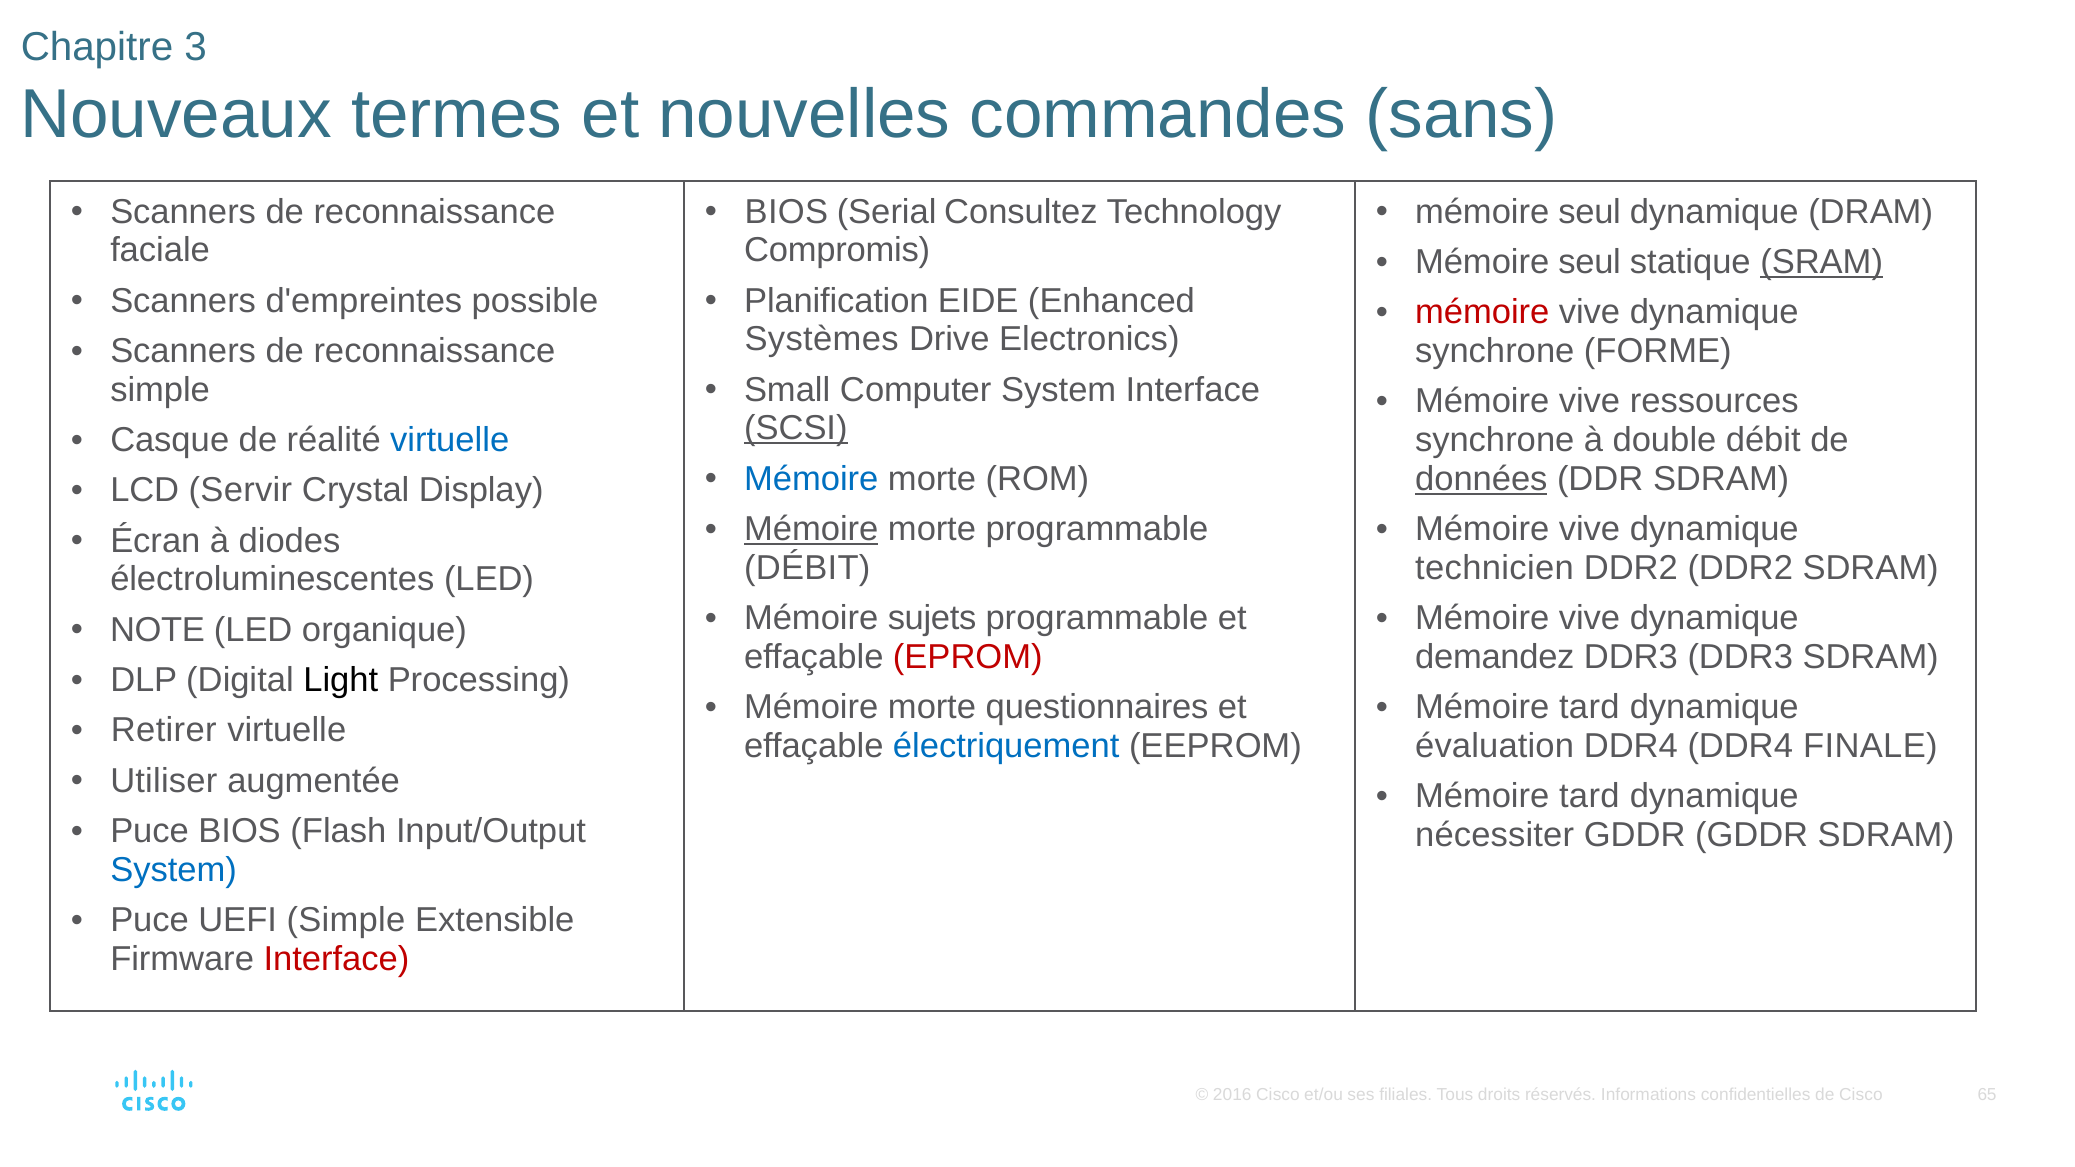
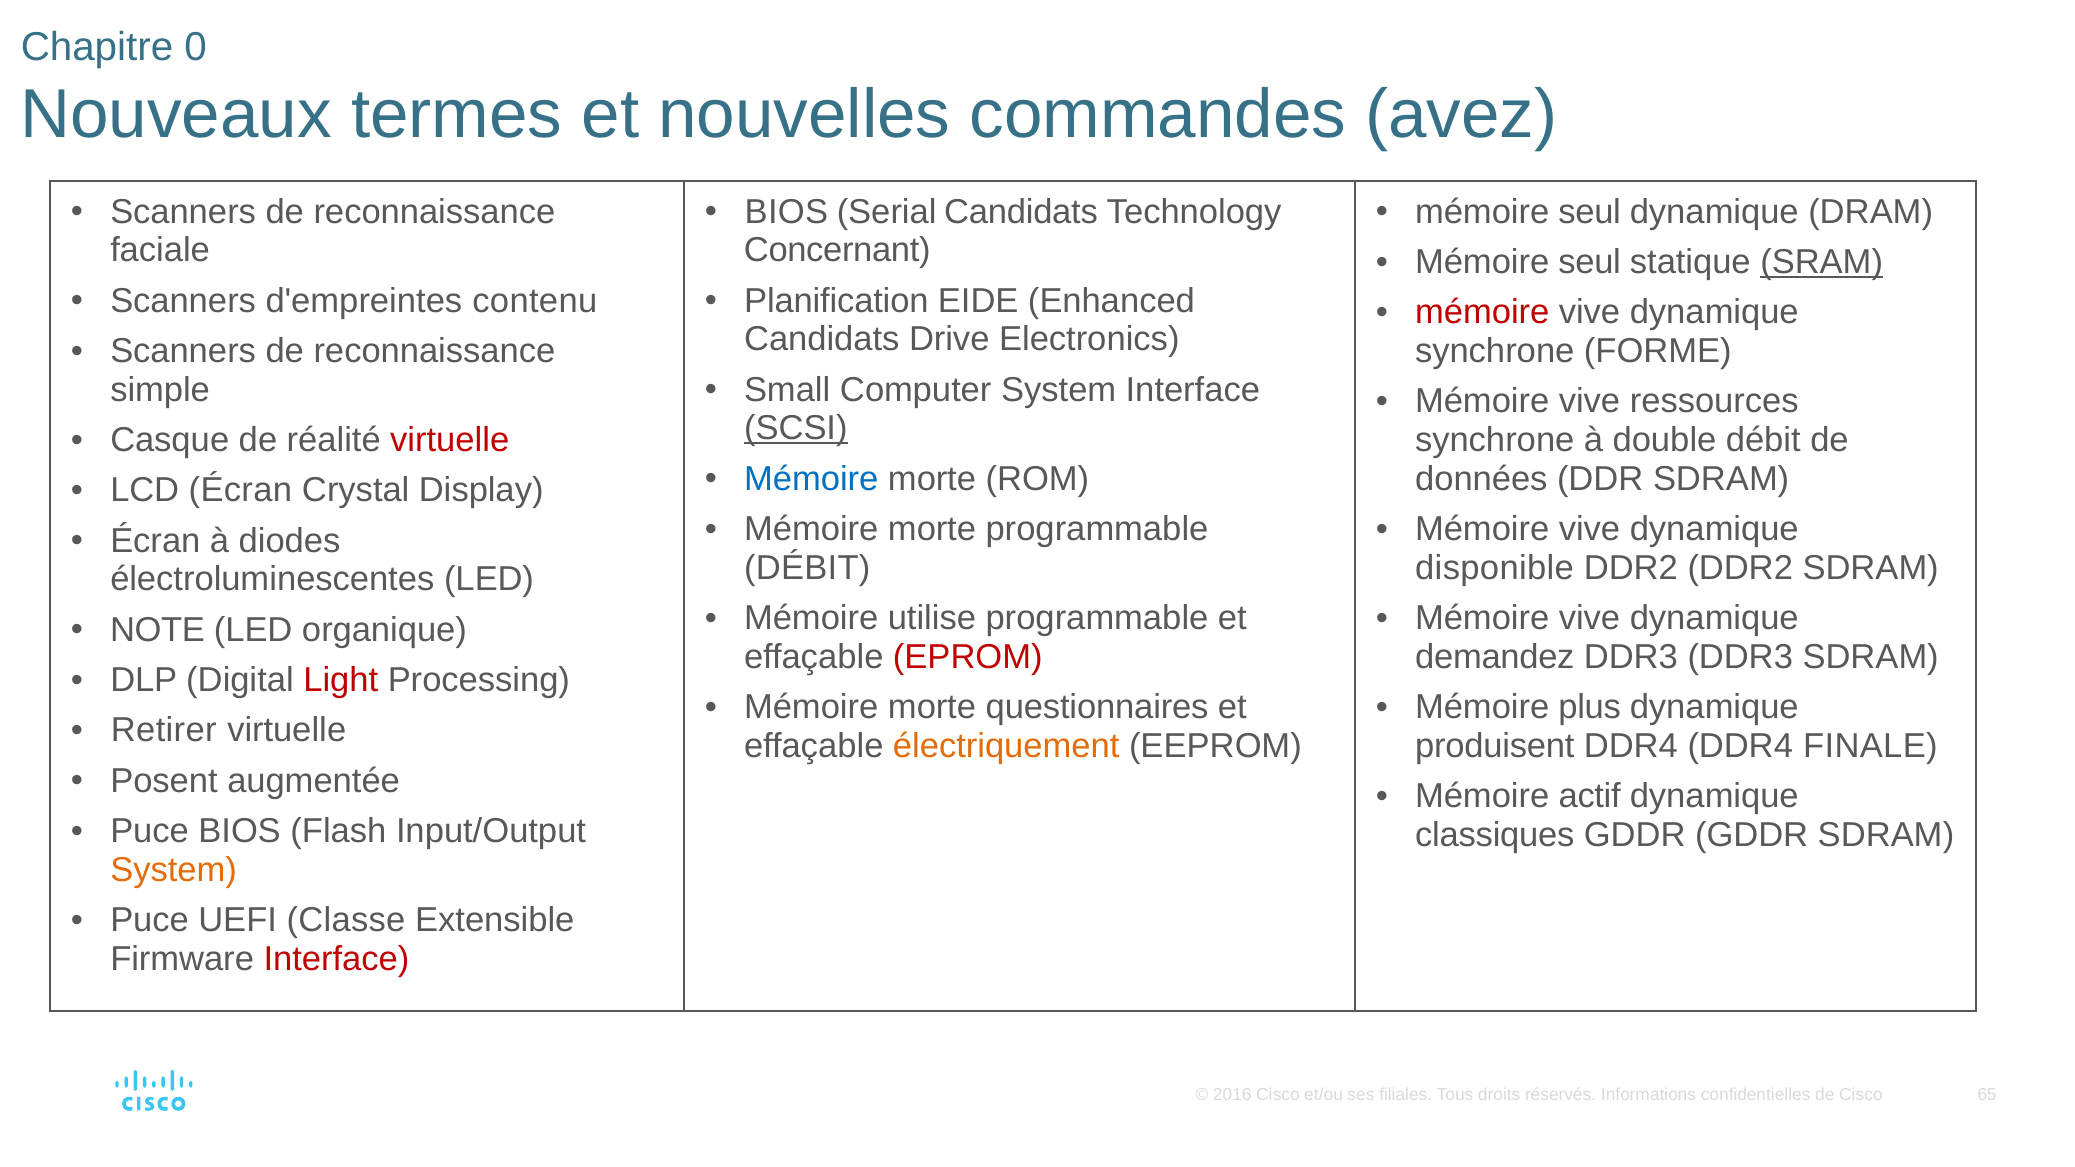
3: 3 -> 0 (196, 47)
sans: sans -> avez (1462, 115)
Serial Consultez: Consultez -> Candidats (1021, 212)
Compromis: Compromis -> Concernant (837, 250)
possible: possible -> contenu (535, 301)
Systèmes: Systèmes -> Candidats (822, 339)
virtuelle colour: blue -> red (450, 440)
données underline: present -> none (1481, 479)
LCD Servir: Servir -> Écran (240, 490)
Mémoire underline: present -> none (811, 529)
technicien: technicien -> disponible (1495, 568)
sujets: sujets -> utilise (932, 618)
Light colour: black -> red (341, 680)
tard: tard -> plus (1590, 707)
électriquement colour: blue -> orange (1006, 746)
évaluation: évaluation -> produisent (1495, 746)
Utiliser: Utiliser -> Posent (164, 781)
tard: tard -> actif (1590, 796)
nécessiter: nécessiter -> classiques (1495, 835)
System colour: blue -> orange (174, 870)
UEFI Simple: Simple -> Classe (346, 920)
